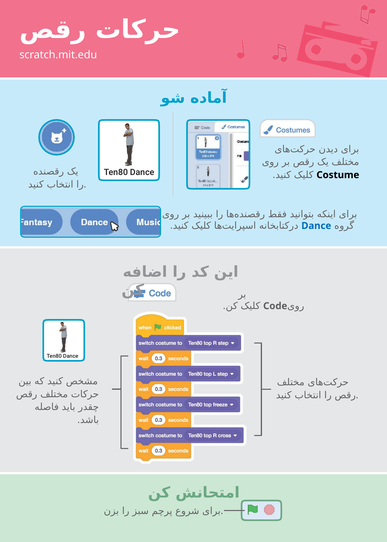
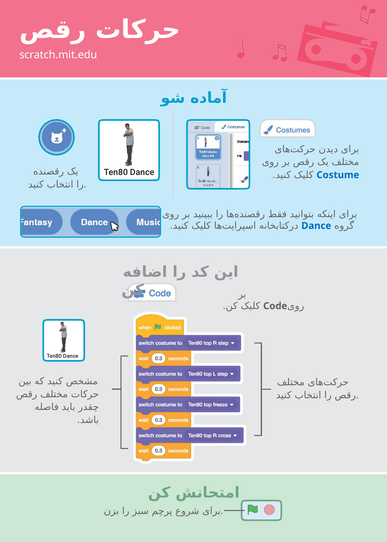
Costume colour: black -> blue (338, 175)
